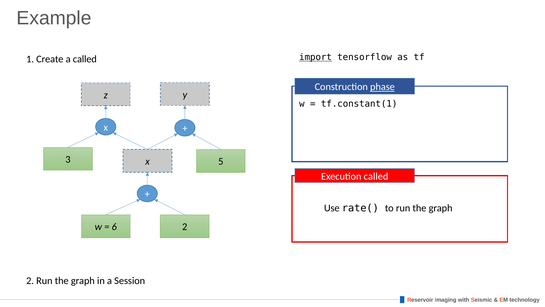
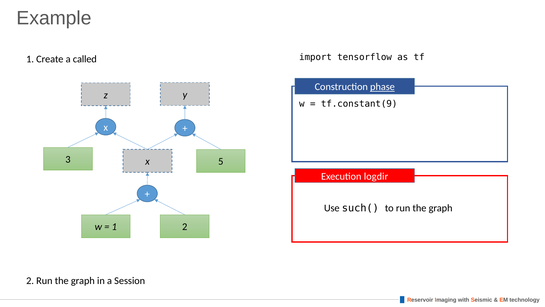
import underline: present -> none (316, 57)
tf.constant(1: tf.constant(1 -> tf.constant(9 (359, 104)
Execution called: called -> logdir (376, 176)
rate(: rate( -> such( (360, 208)
6: 6 -> 1 (114, 227)
